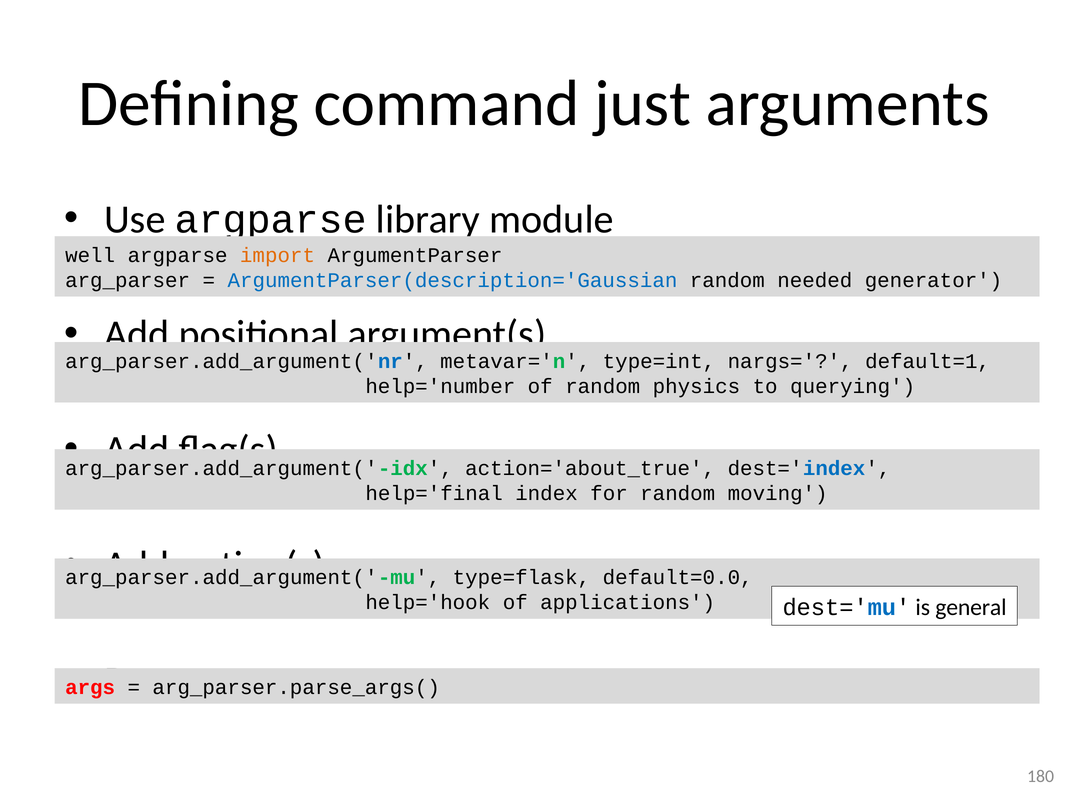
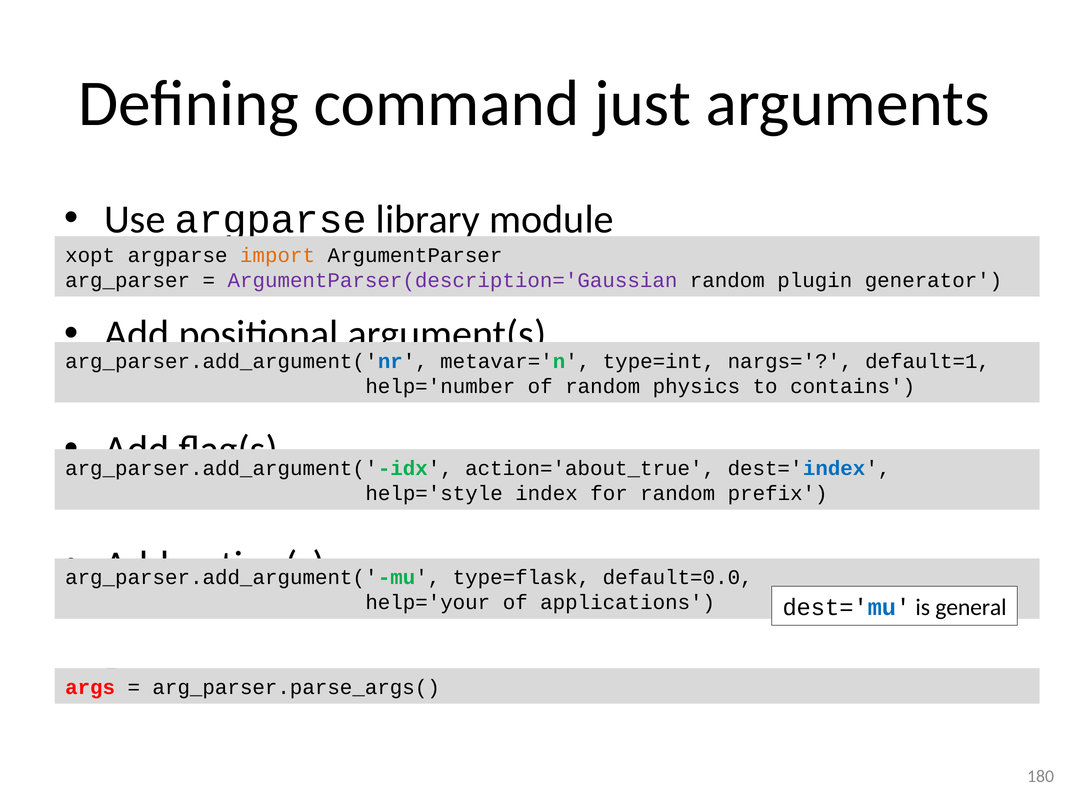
well: well -> xopt (90, 255)
ArgumentParser(description='Gaussian colour: blue -> purple (452, 280)
needed: needed -> plugin (815, 280)
querying: querying -> contains (853, 386)
help='final: help='final -> help='style (434, 493)
moving: moving -> prefix (778, 493)
help='hook: help='hook -> help='your (428, 602)
